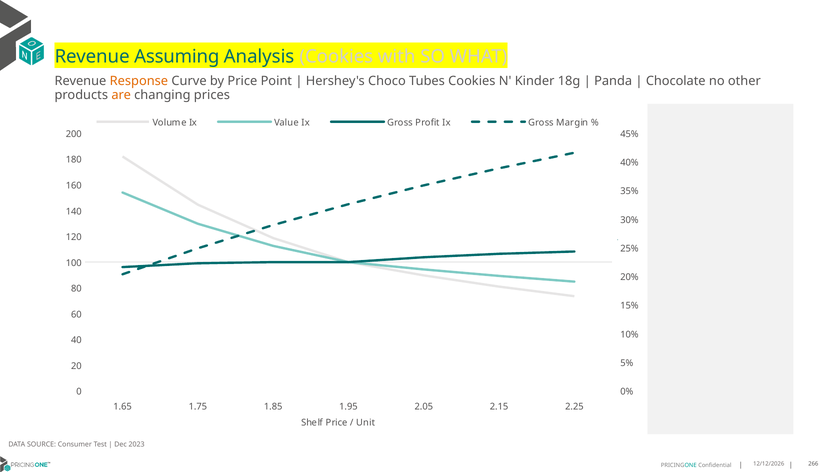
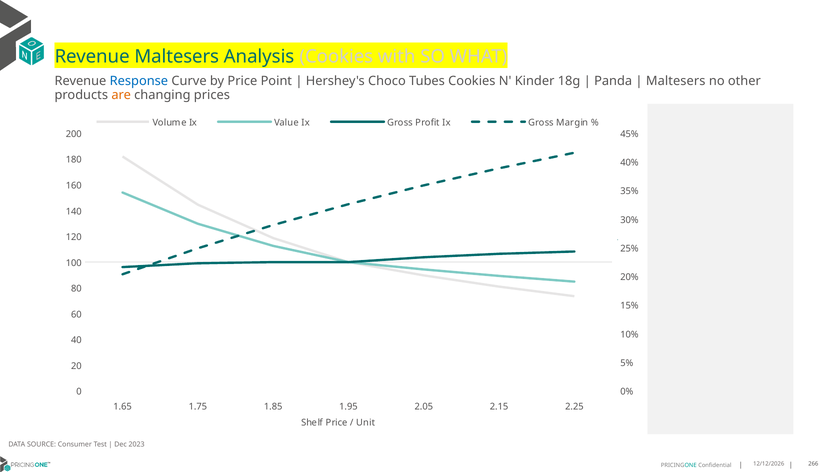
Revenue Assuming: Assuming -> Maltesers (177, 56)
Response colour: orange -> blue (139, 81)
Chocolate: Chocolate -> Maltesers (676, 81)
